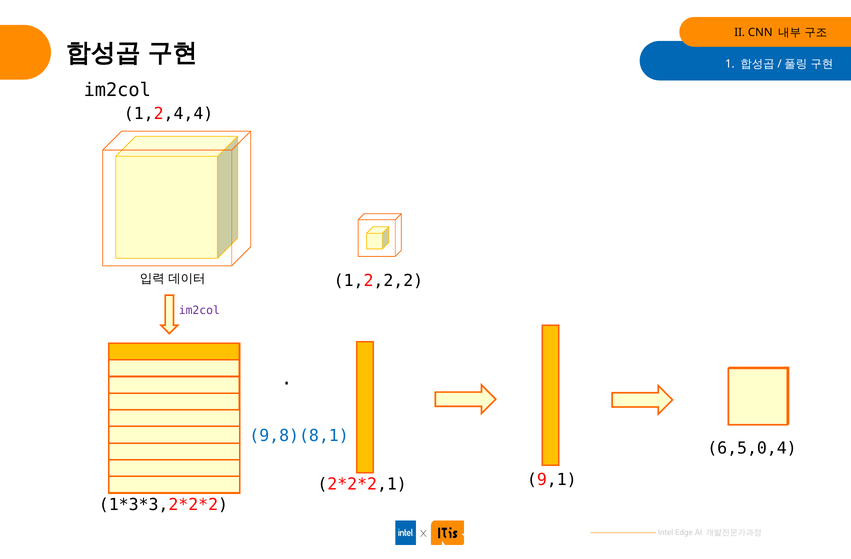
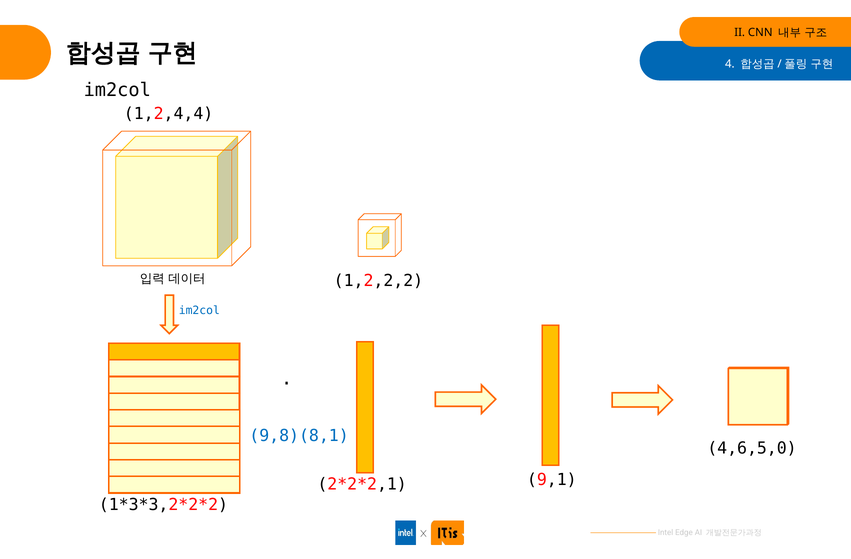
1: 1 -> 4 (730, 64)
im2col colour: purple -> blue (199, 310)
6,5,0,4: 6,5,0,4 -> 4,6,5,0 (752, 448)
